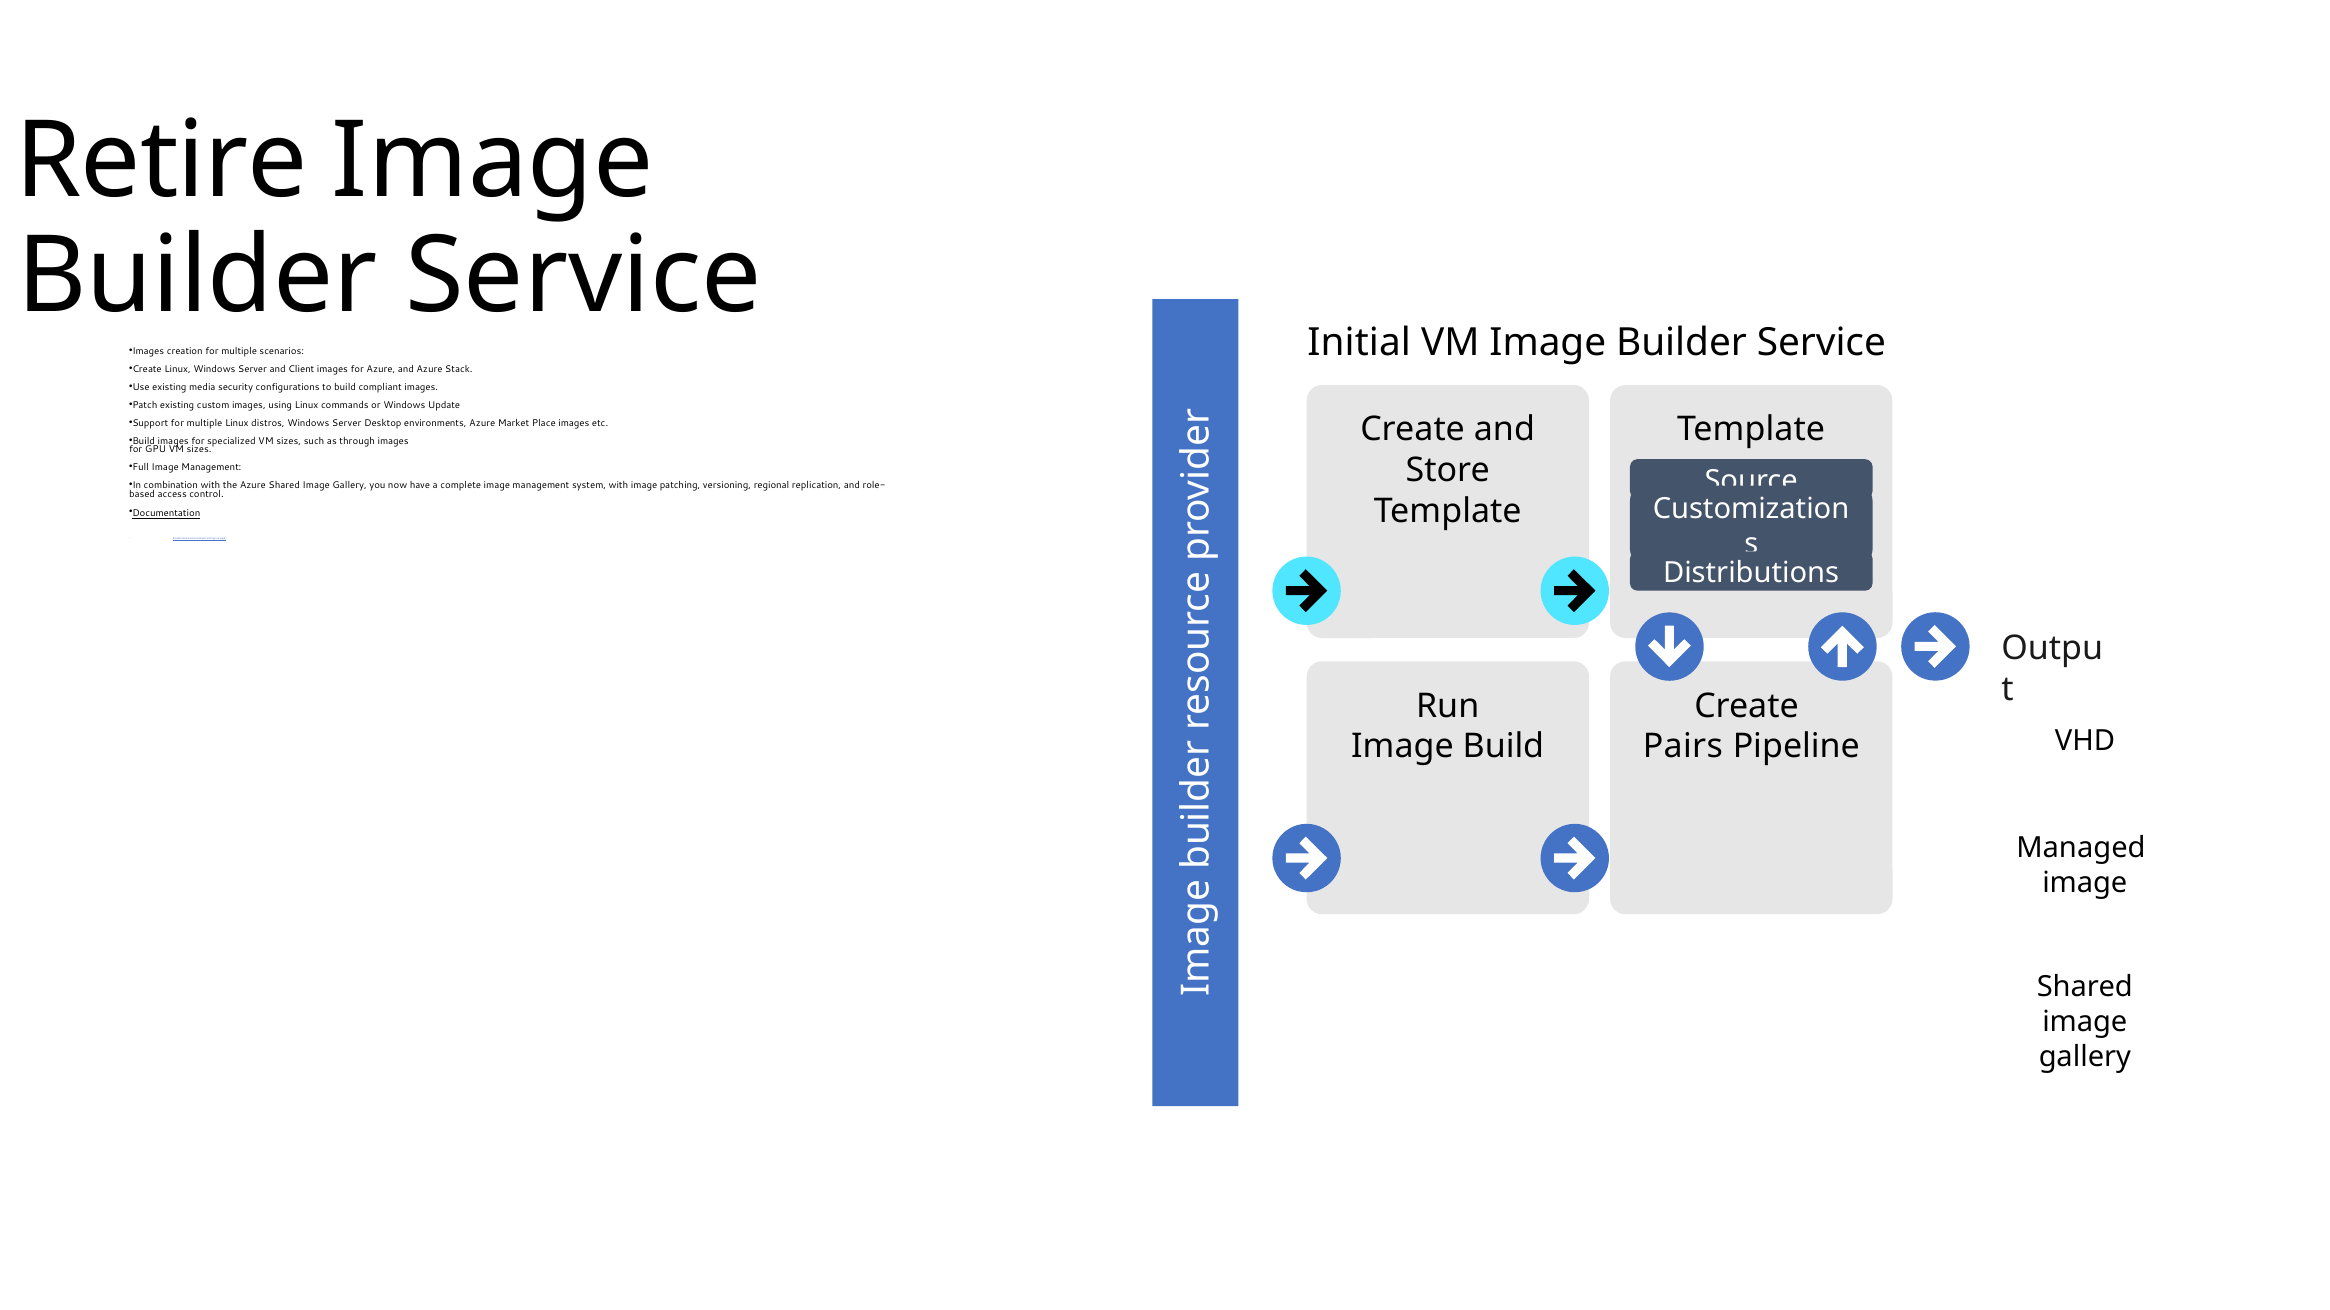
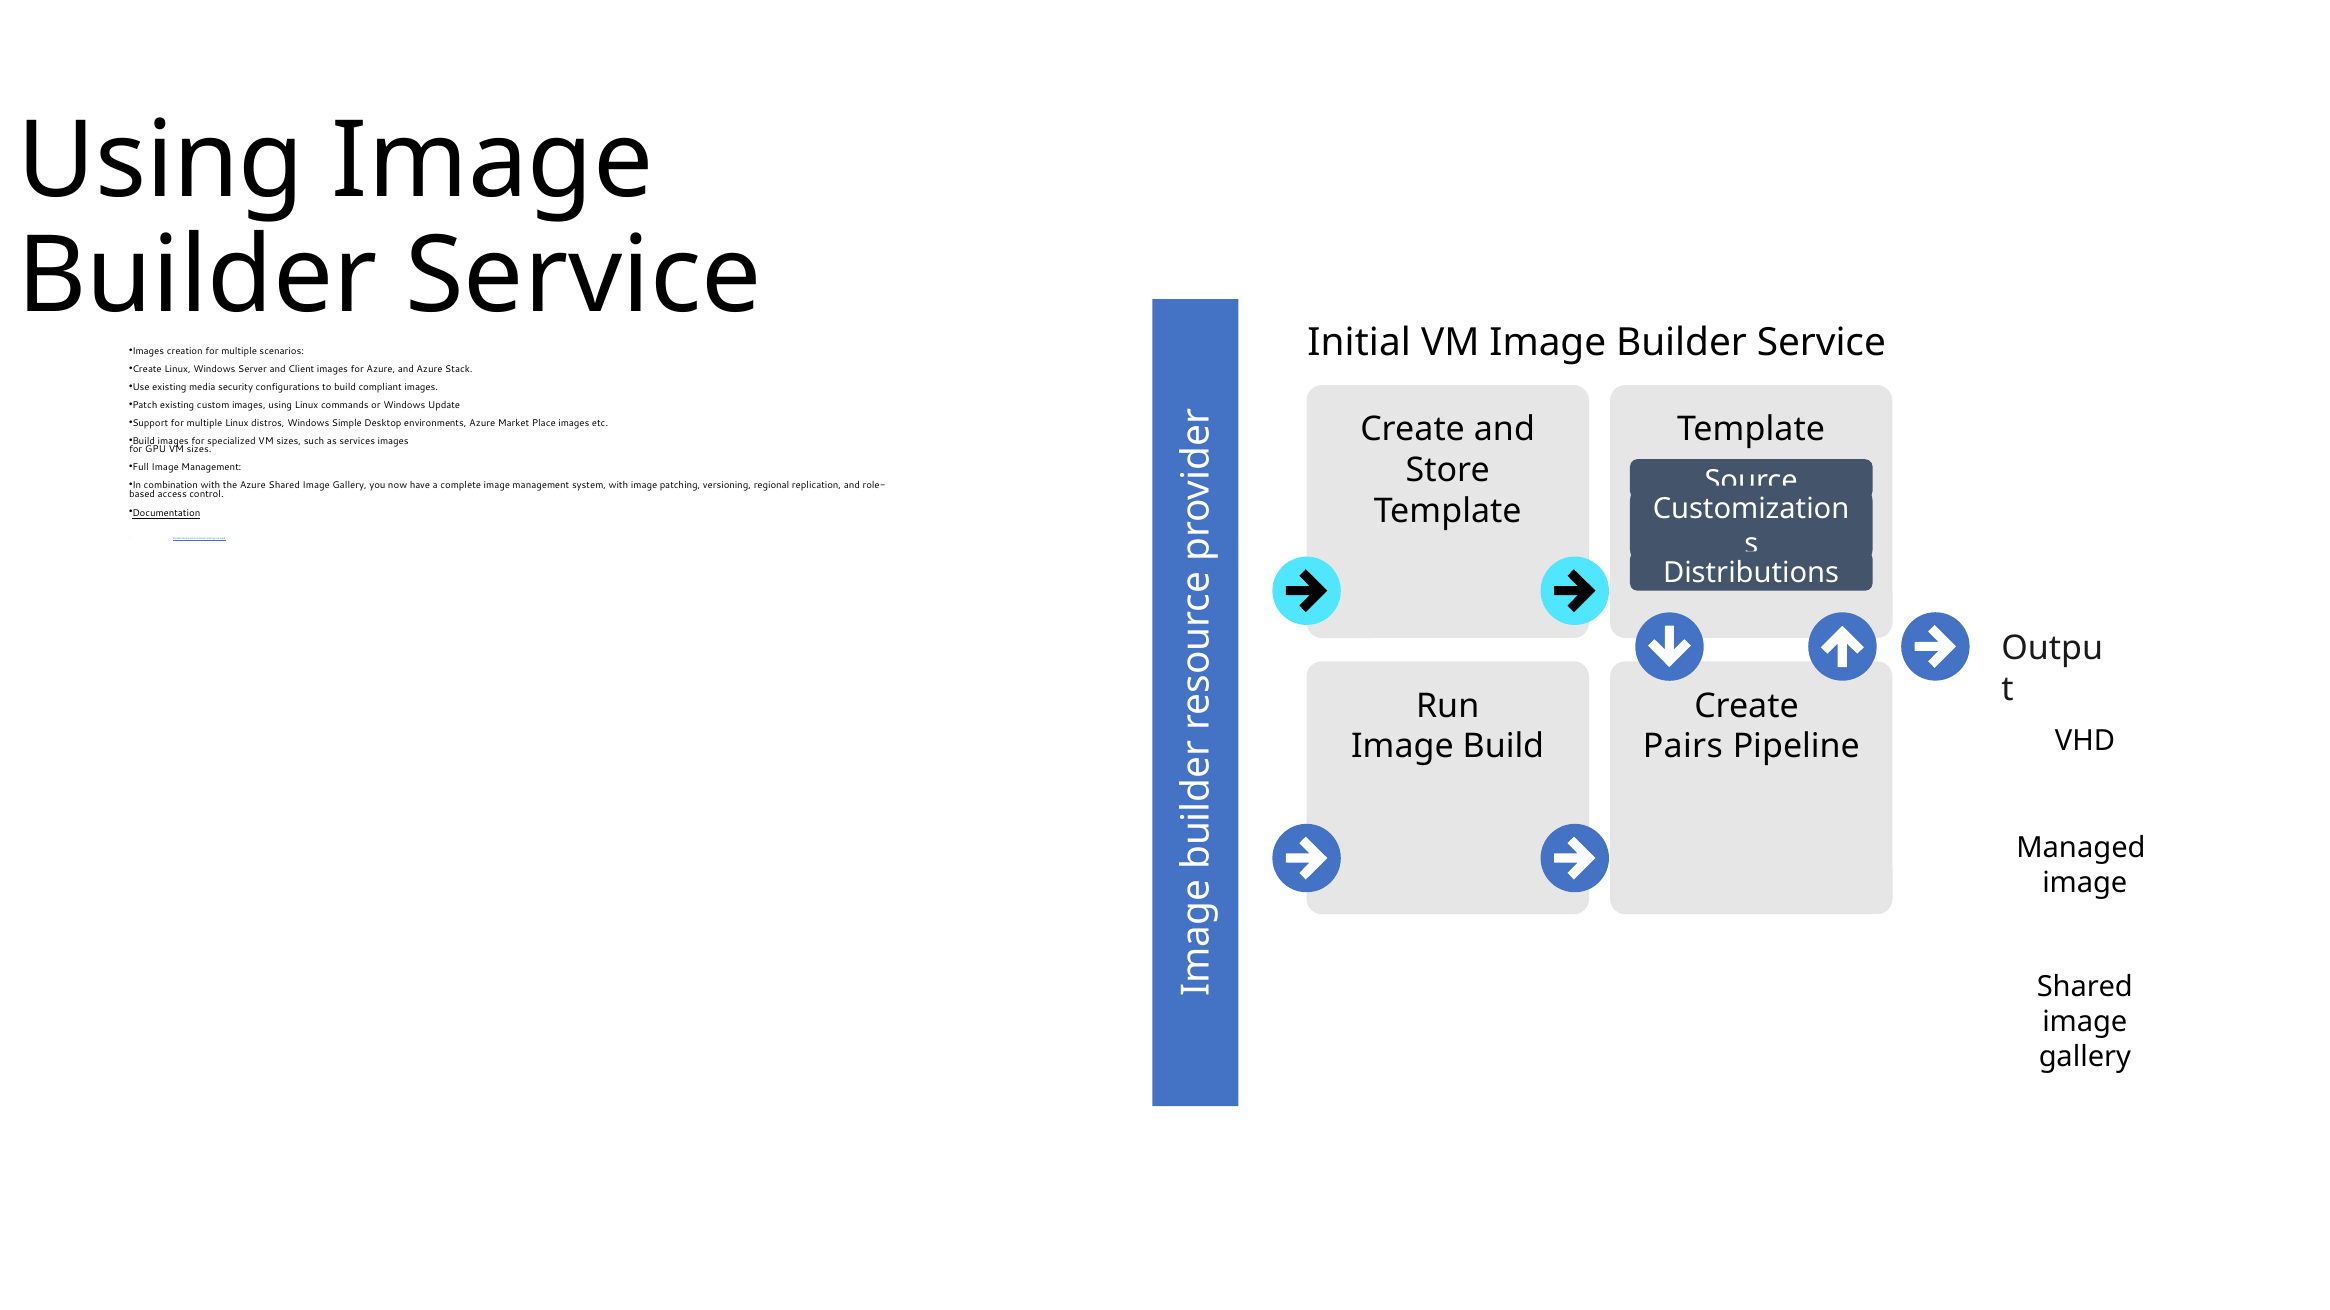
Retire: Retire -> Using (161, 161)
distros Windows Server: Server -> Simple (347, 423)
through: through -> services (357, 441)
